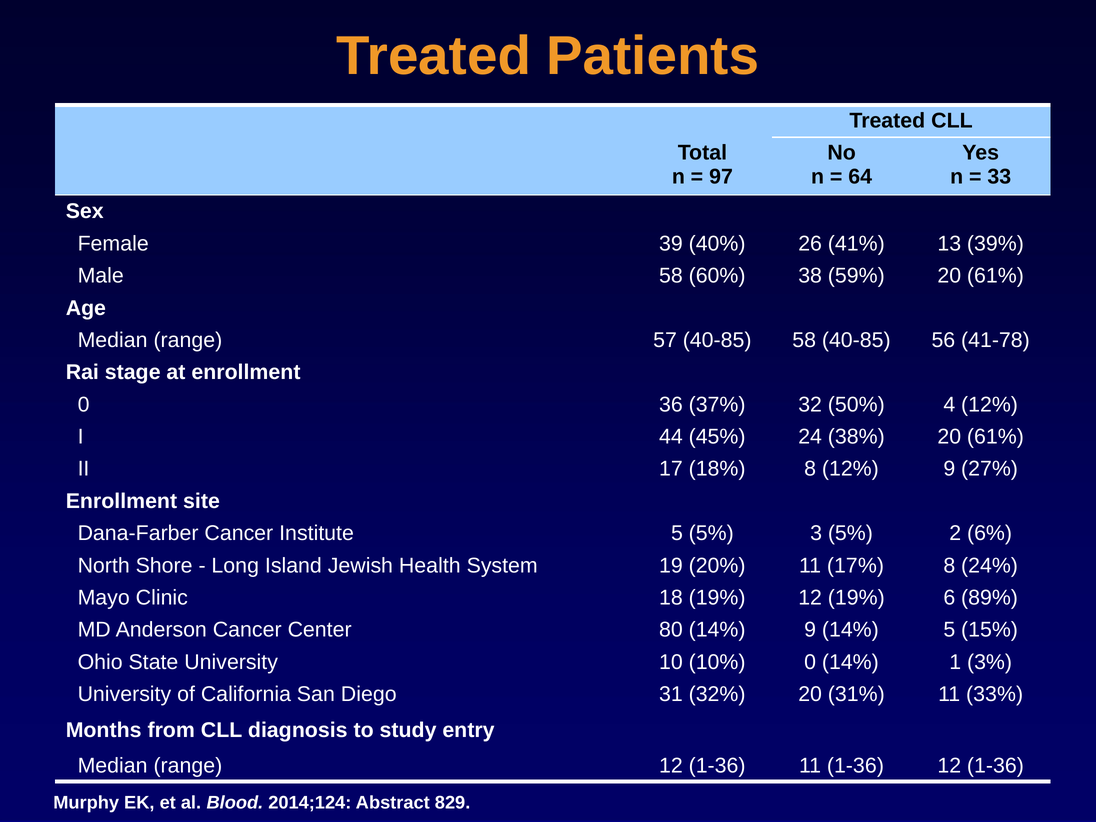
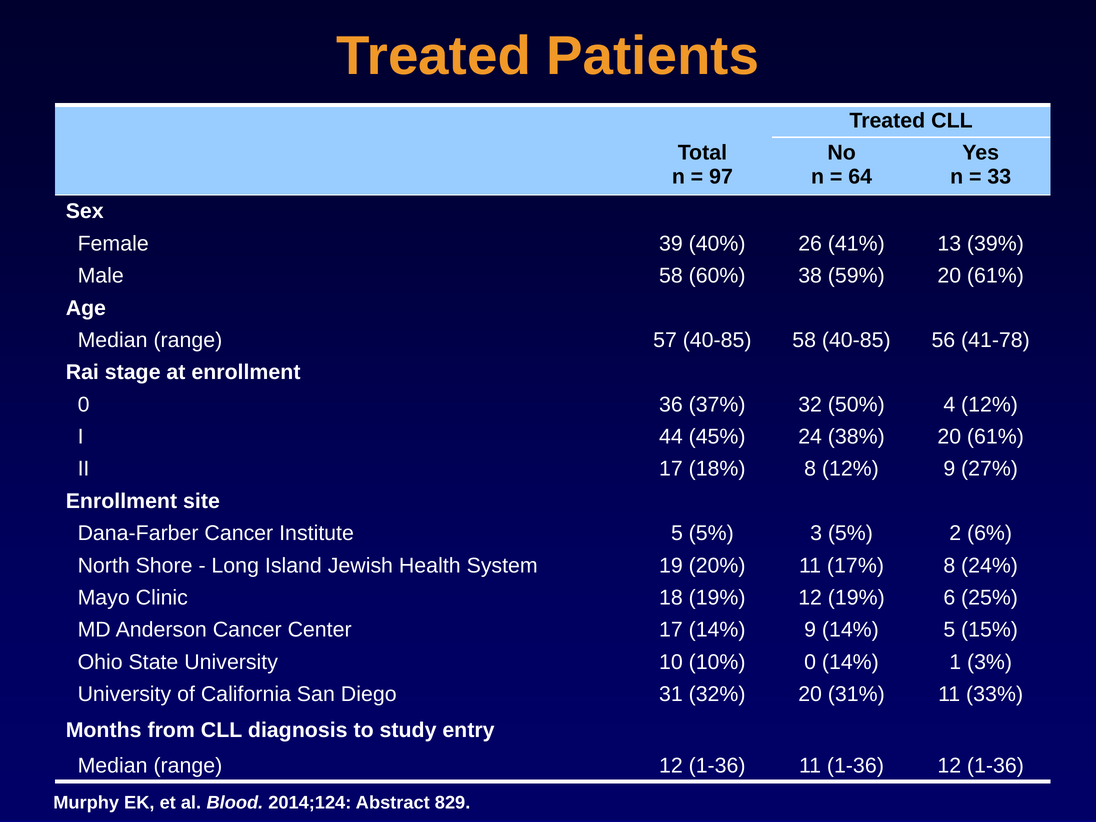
89%: 89% -> 25% (990, 598)
Center 80: 80 -> 17 (671, 630)
